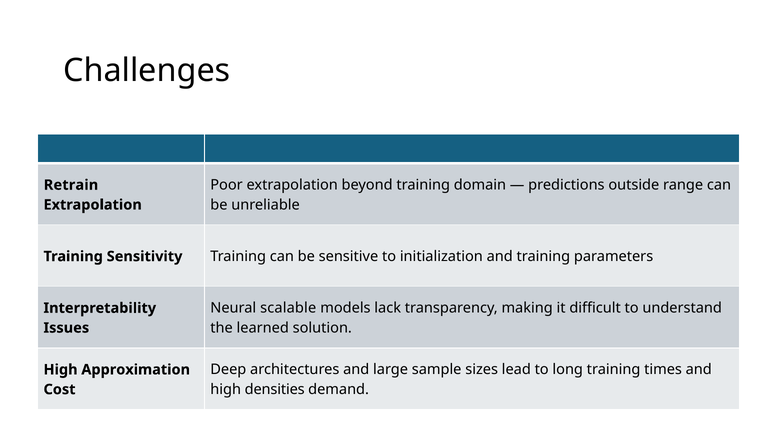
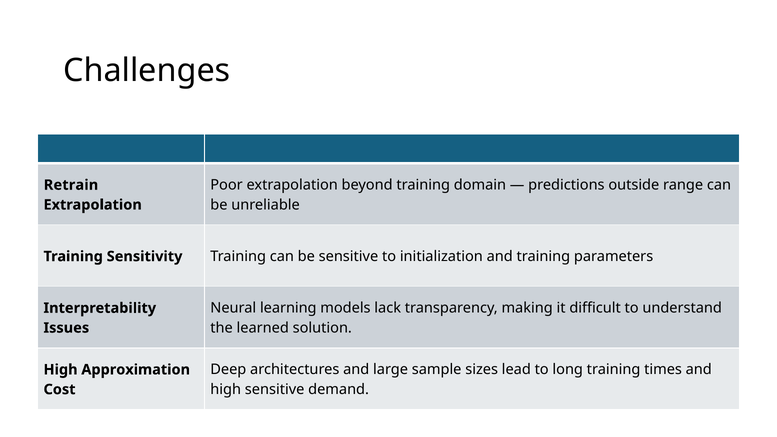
scalable: scalable -> learning (288, 308)
high densities: densities -> sensitive (275, 389)
